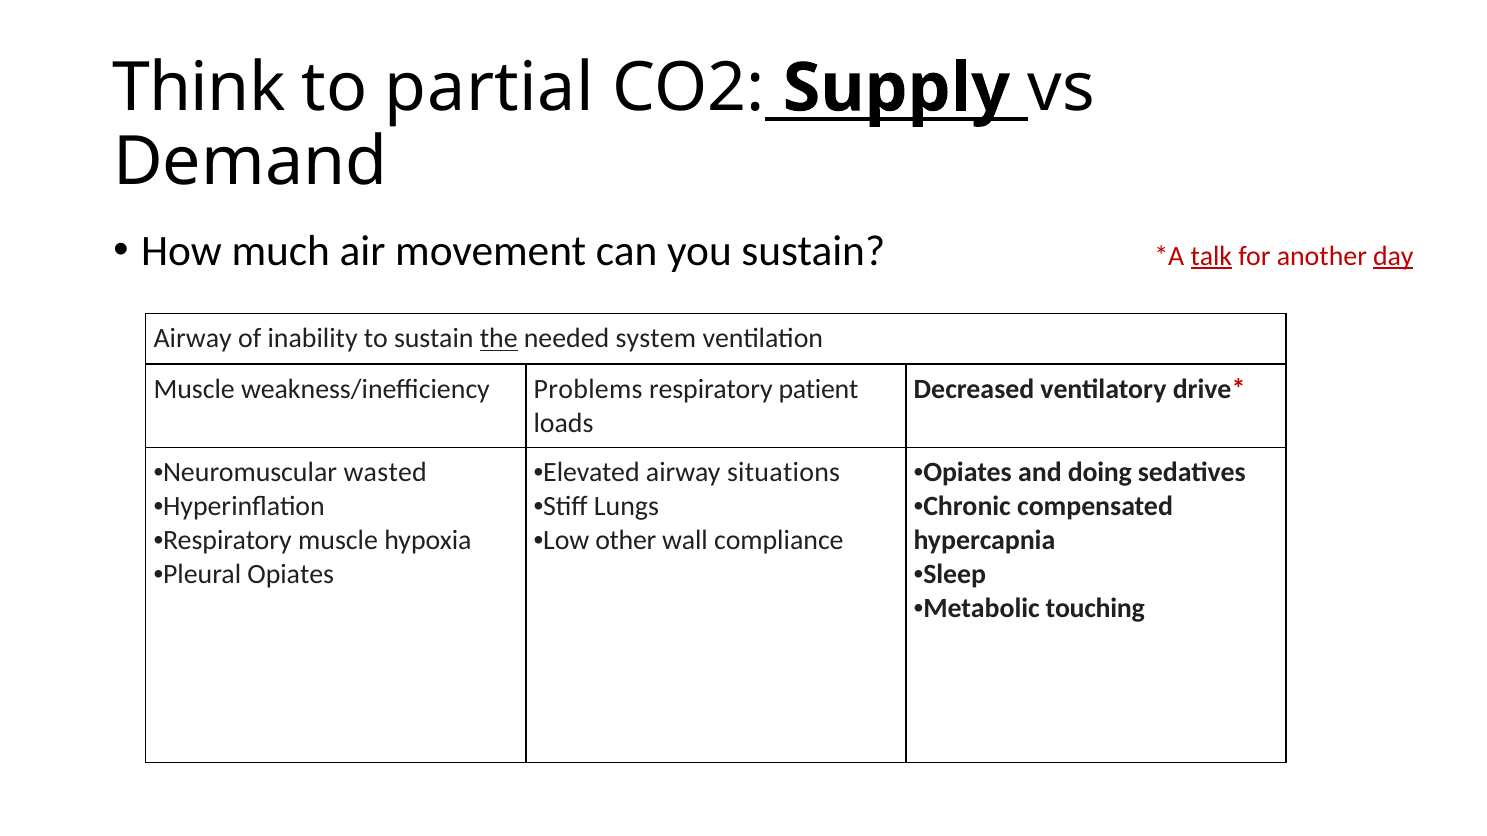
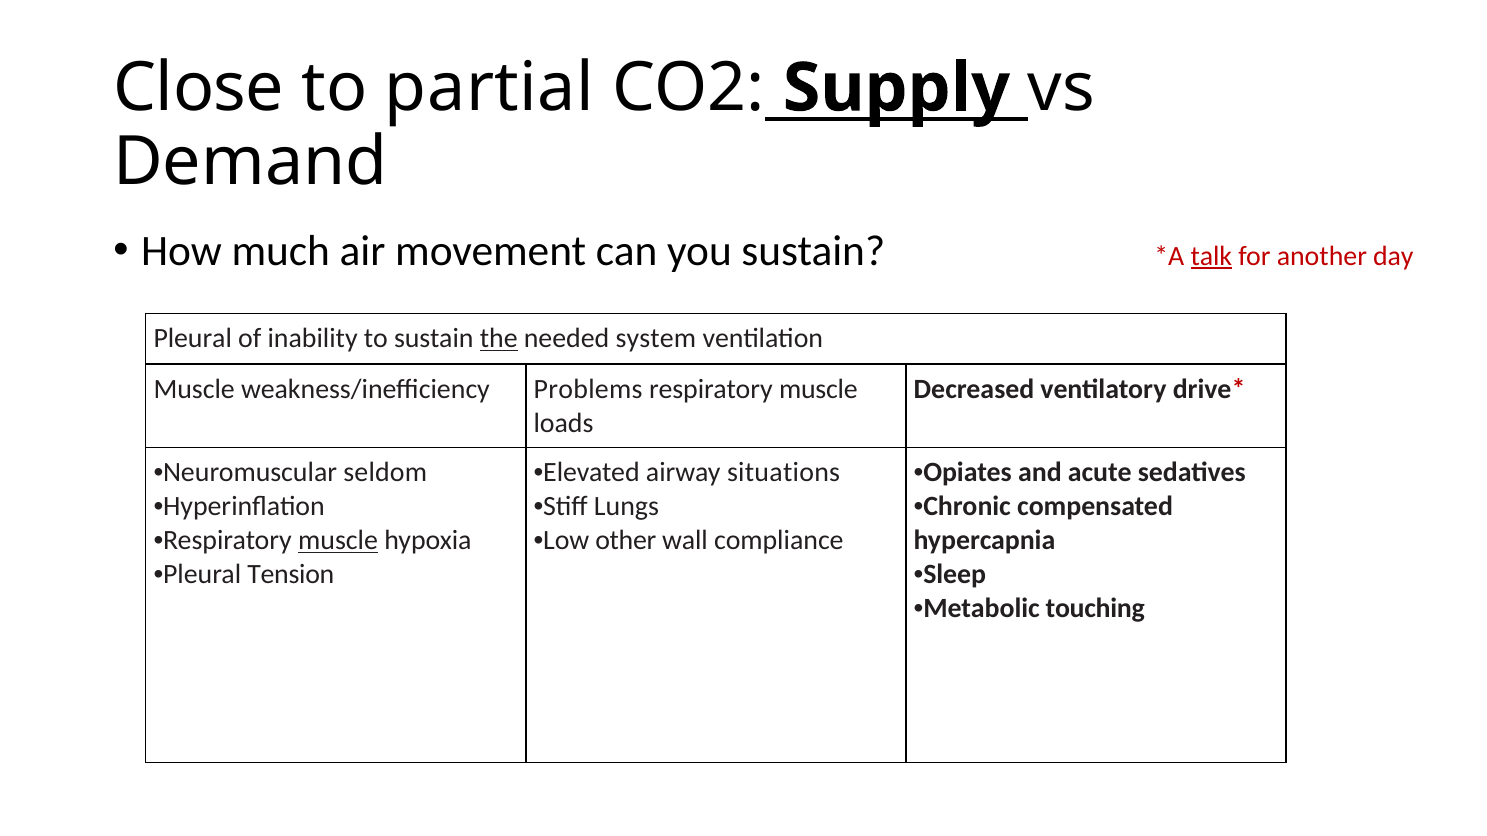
Think: Think -> Close (199, 88)
day underline: present -> none (1393, 256)
Airway: Airway -> Pleural (193, 339)
patient: patient -> muscle (818, 389)
wasted: wasted -> seldom (385, 473)
doing: doing -> acute (1100, 473)
muscle underline: none -> present (338, 541)
Pleural Opiates: Opiates -> Tension (291, 575)
